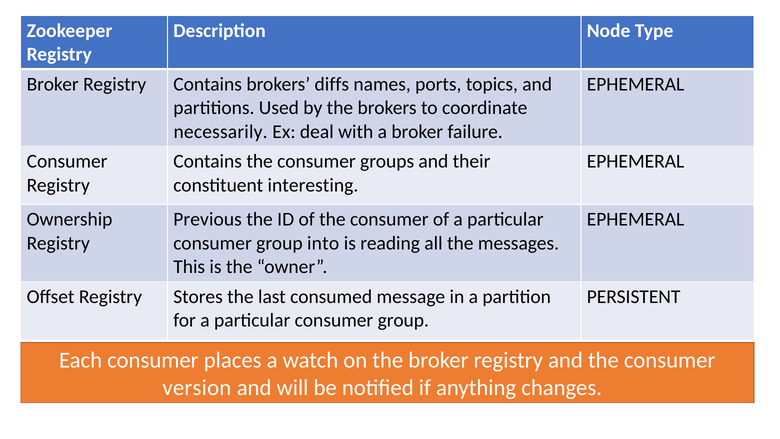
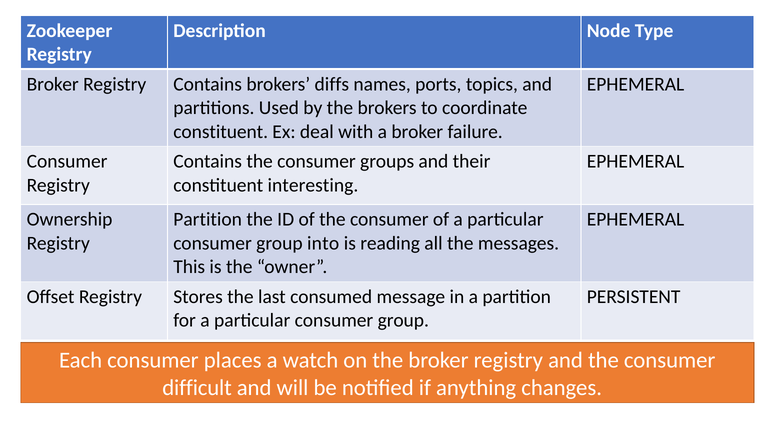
necessarily: necessarily -> constituent (221, 132)
Previous: Previous -> Partition (208, 219)
version: version -> difficult (197, 388)
